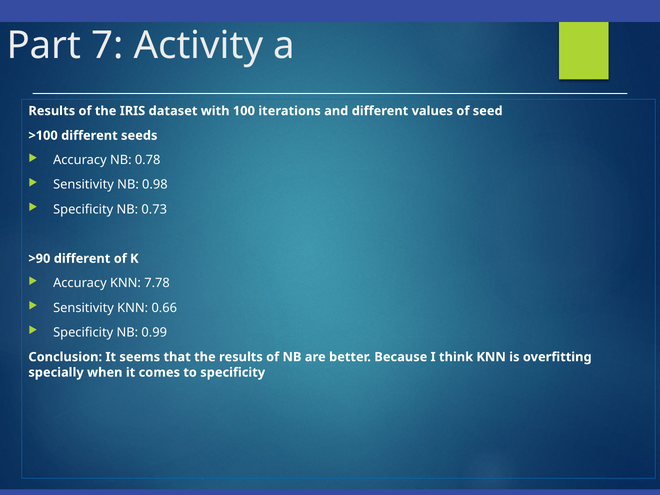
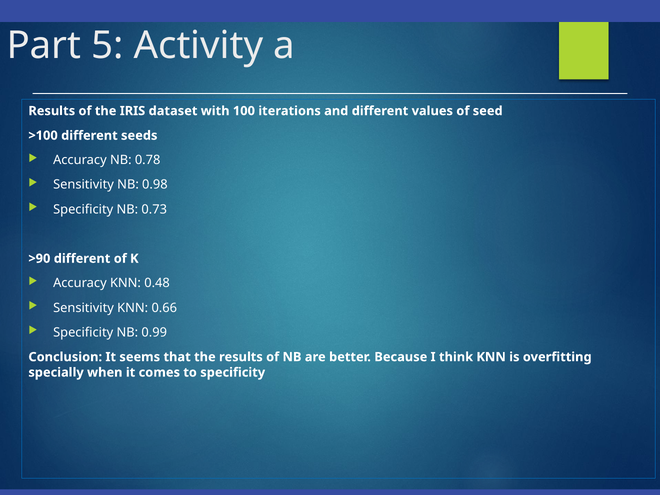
7: 7 -> 5 (107, 46)
7.78: 7.78 -> 0.48 (157, 283)
